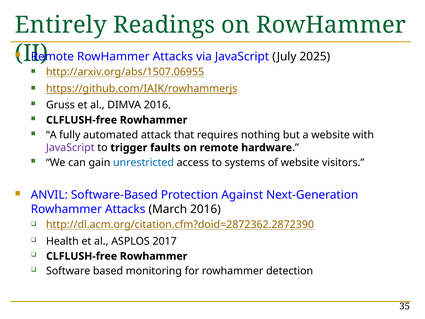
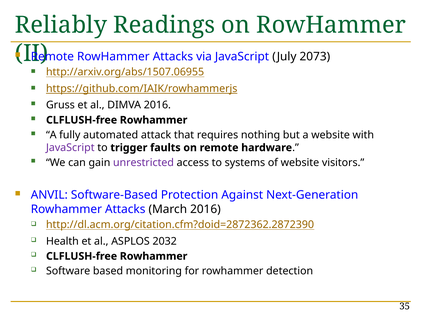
Entirely: Entirely -> Reliably (61, 25)
2025: 2025 -> 2073 (315, 56)
unrestricted colour: blue -> purple (143, 162)
2017: 2017 -> 2032 (165, 241)
